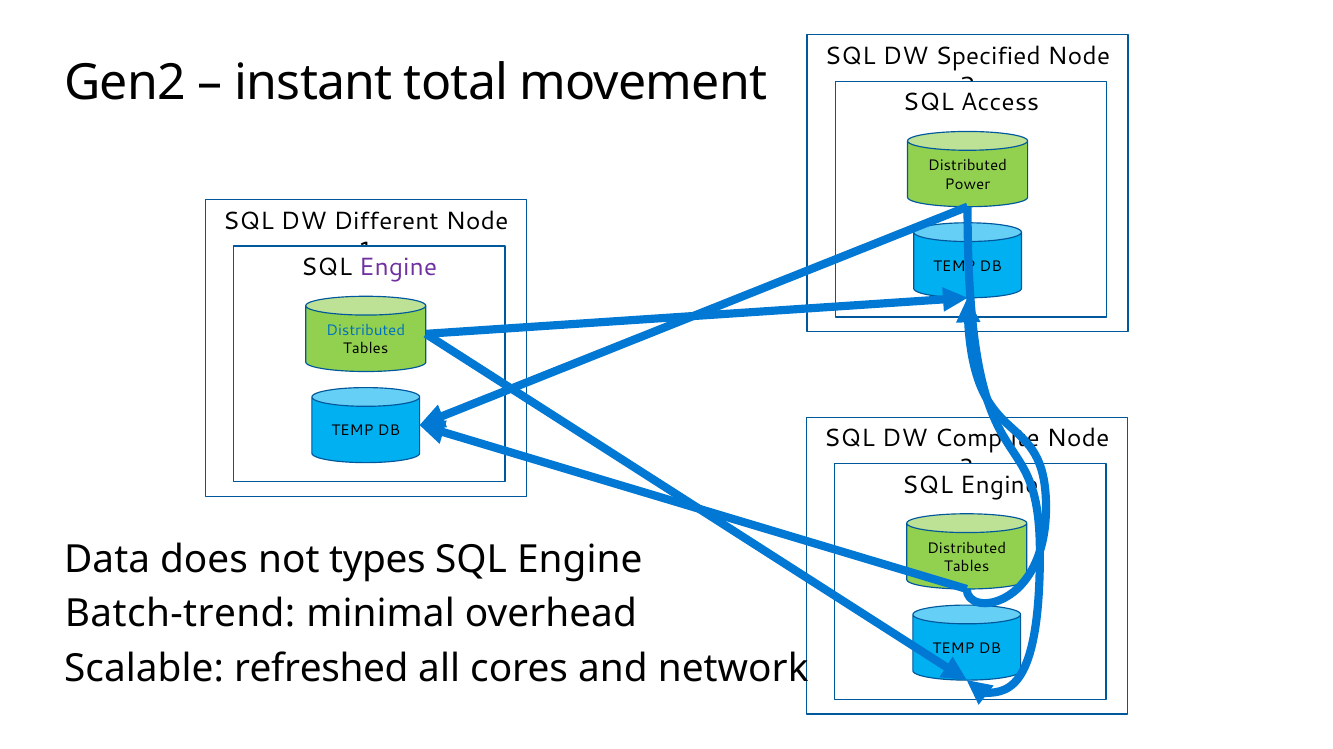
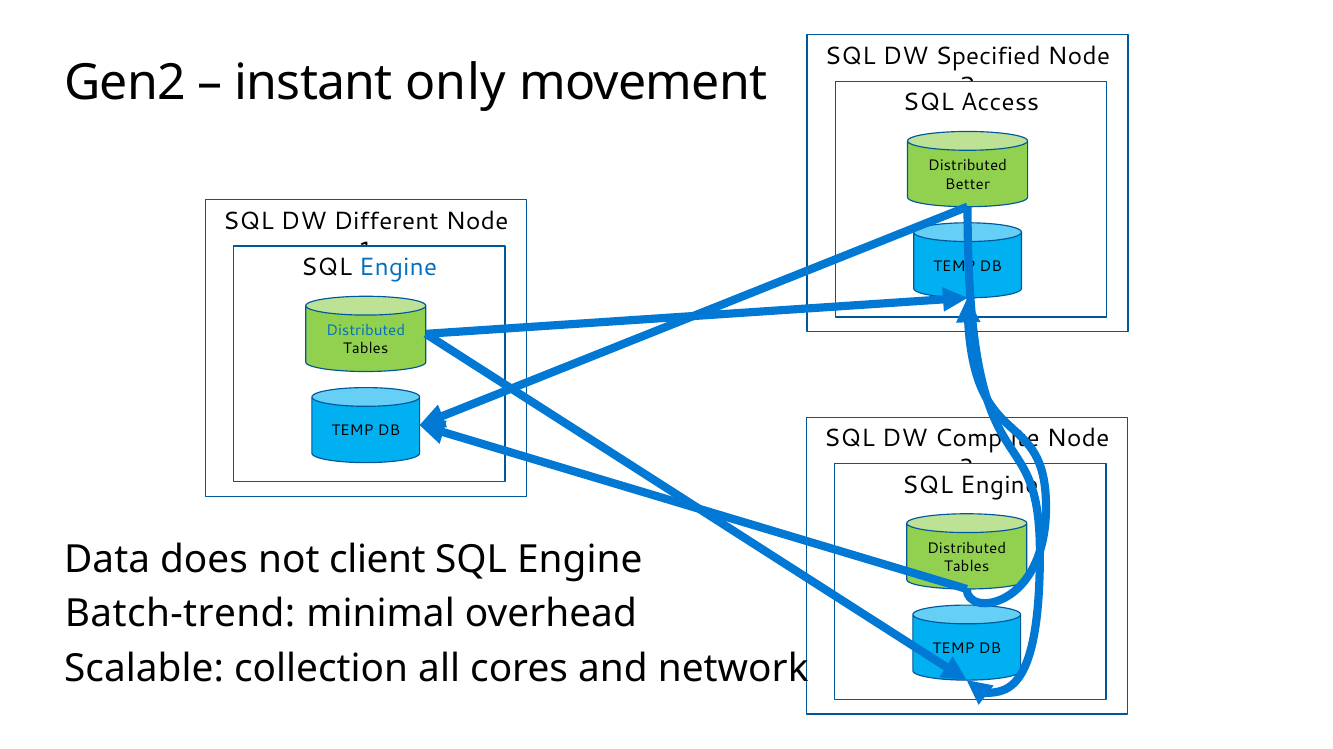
total: total -> only (456, 83)
Power: Power -> Better (967, 184)
Engine colour: purple -> blue (398, 268)
types: types -> client (377, 560)
refreshed: refreshed -> collection (321, 669)
